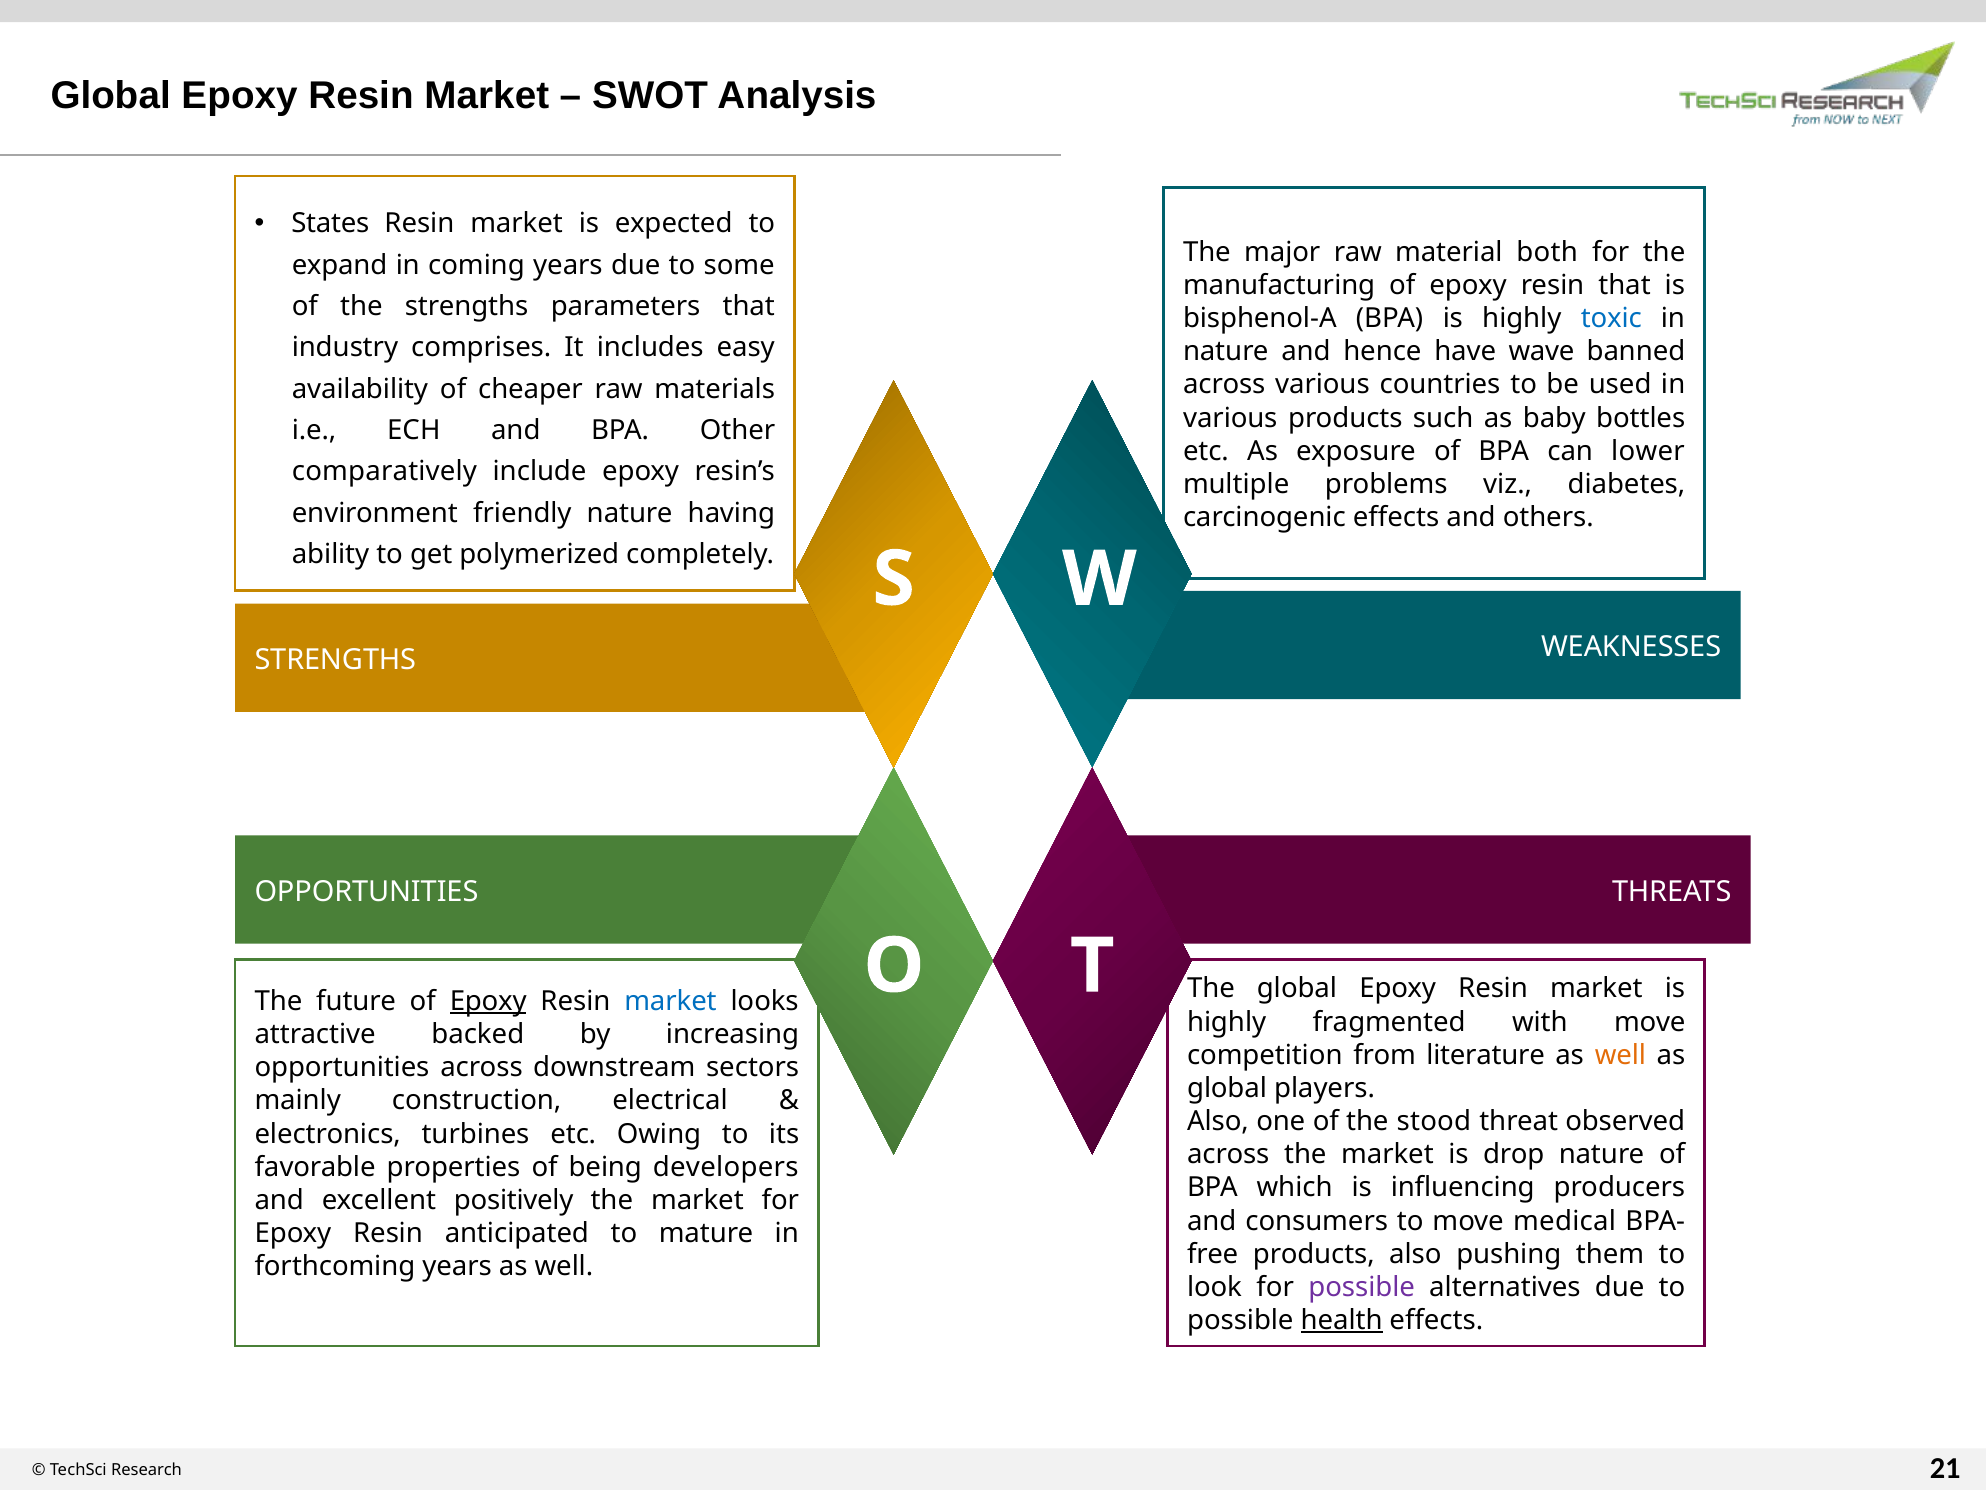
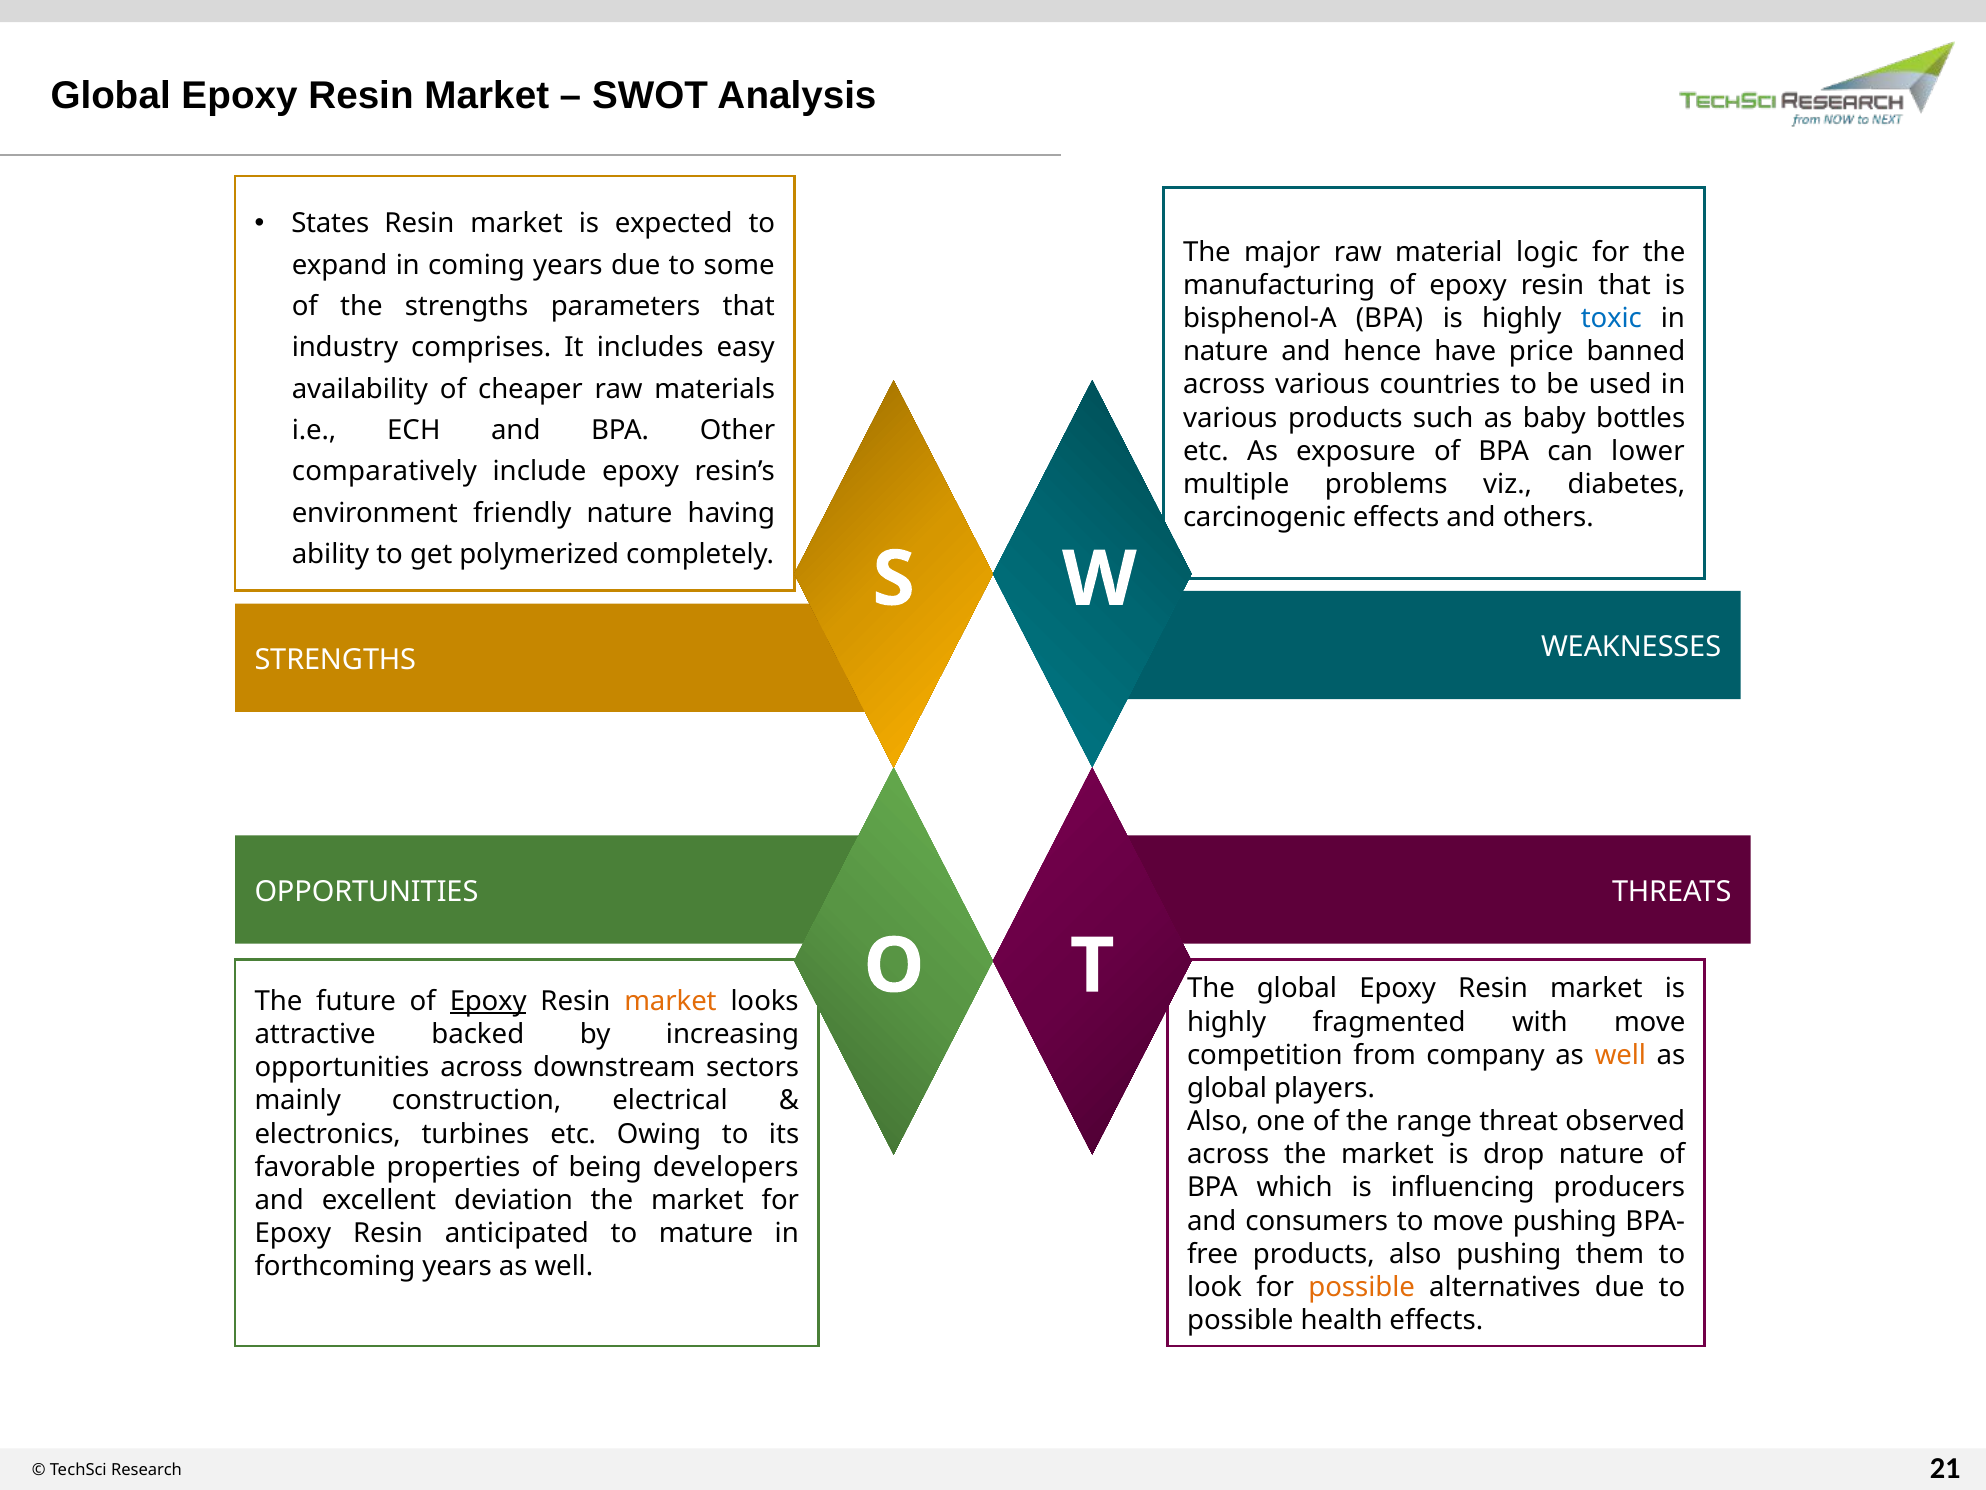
both: both -> logic (1547, 252)
wave: wave -> price (1541, 351)
market colour: blue -> orange (670, 1001)
literature: literature -> company (1486, 1055)
stood: stood -> range (1434, 1121)
positively: positively -> deviation (514, 1200)
move medical: medical -> pushing (1565, 1220)
possible colour: purple -> orange (1362, 1287)
health underline: present -> none (1342, 1320)
